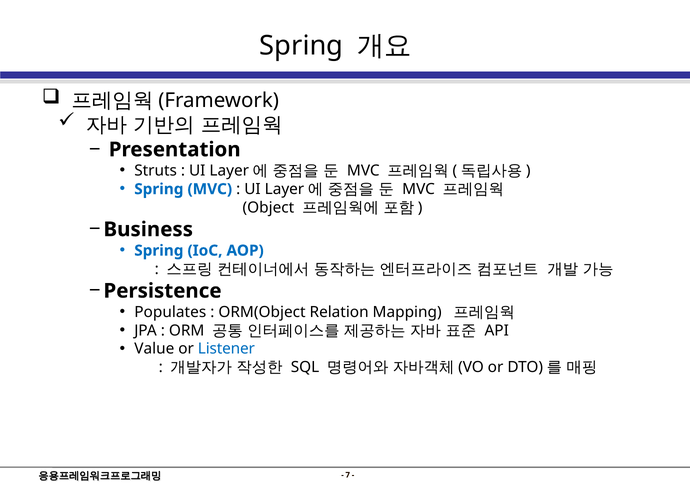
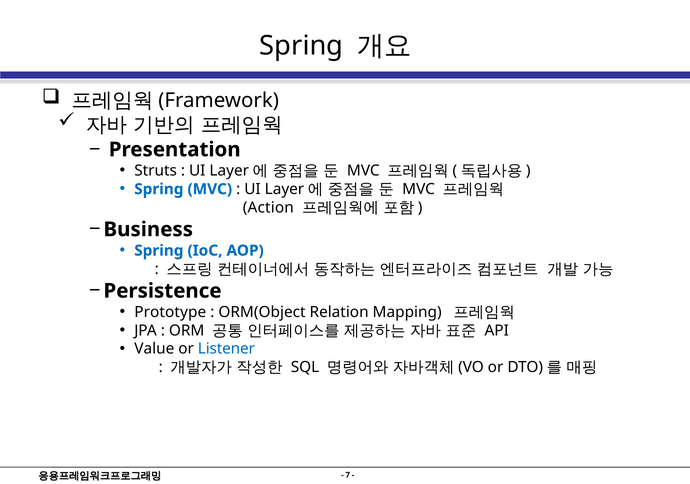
Object: Object -> Action (268, 208)
Populates: Populates -> Prototype (170, 312)
